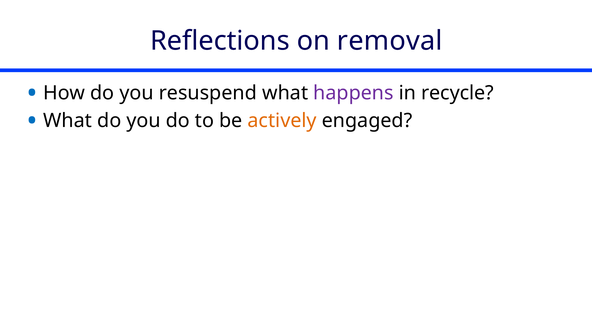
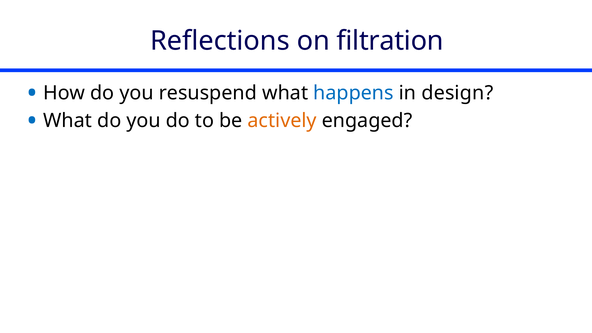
removal: removal -> filtration (390, 41)
happens colour: purple -> blue (353, 93)
recycle: recycle -> design (457, 93)
